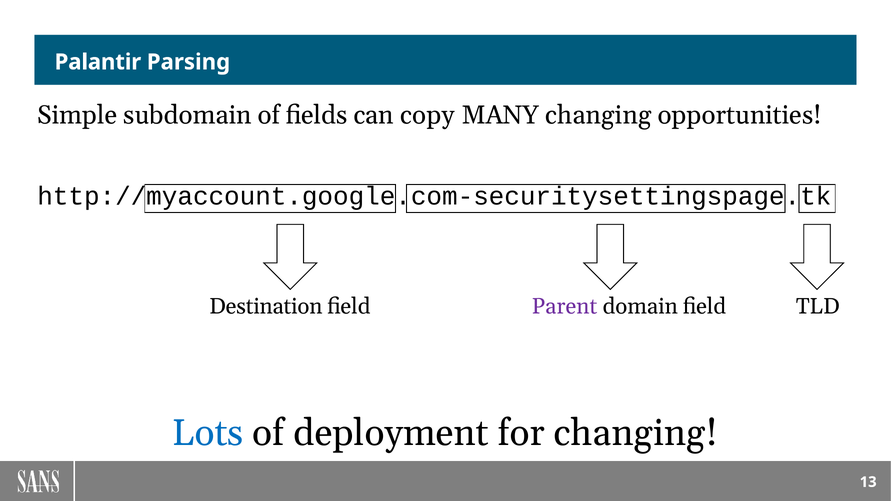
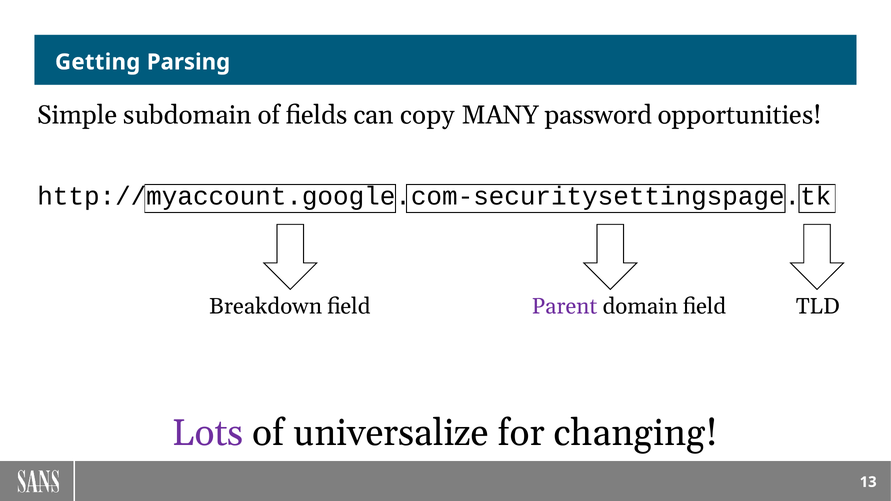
Palantir: Palantir -> Getting (98, 62)
MANY changing: changing -> password (599, 115)
Destination: Destination -> Breakdown (266, 306)
Lots colour: blue -> purple (208, 433)
deployment: deployment -> universalize (391, 433)
